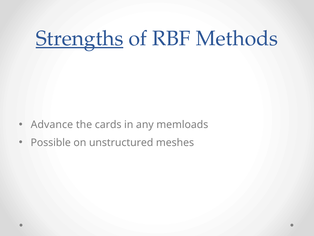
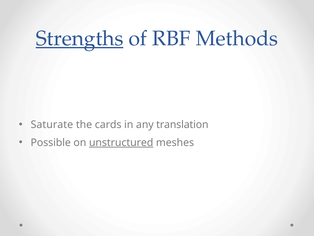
Advance: Advance -> Saturate (52, 124)
memloads: memloads -> translation (182, 124)
unstructured underline: none -> present (121, 142)
